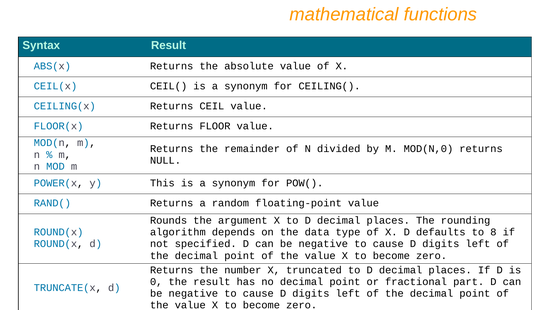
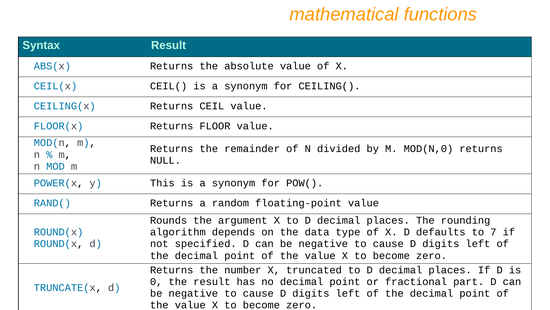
8: 8 -> 7 (493, 232)
